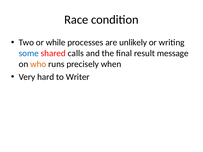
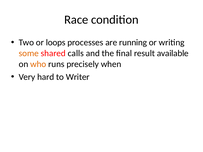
while: while -> loops (56, 43)
unlikely: unlikely -> running (133, 43)
some colour: blue -> orange (29, 53)
message: message -> available (173, 53)
